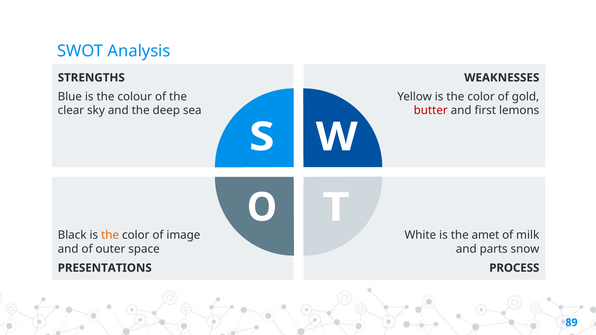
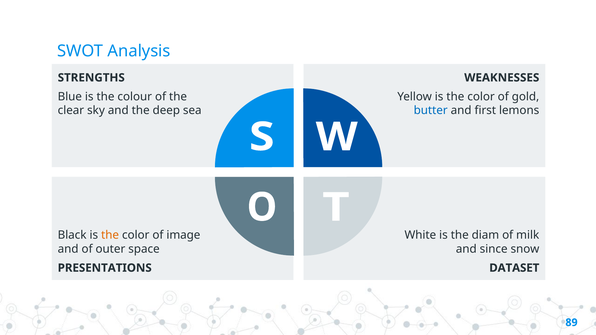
butter colour: red -> blue (431, 111)
amet: amet -> diam (485, 235)
parts: parts -> since (494, 249)
PROCESS: PROCESS -> DATASET (514, 268)
